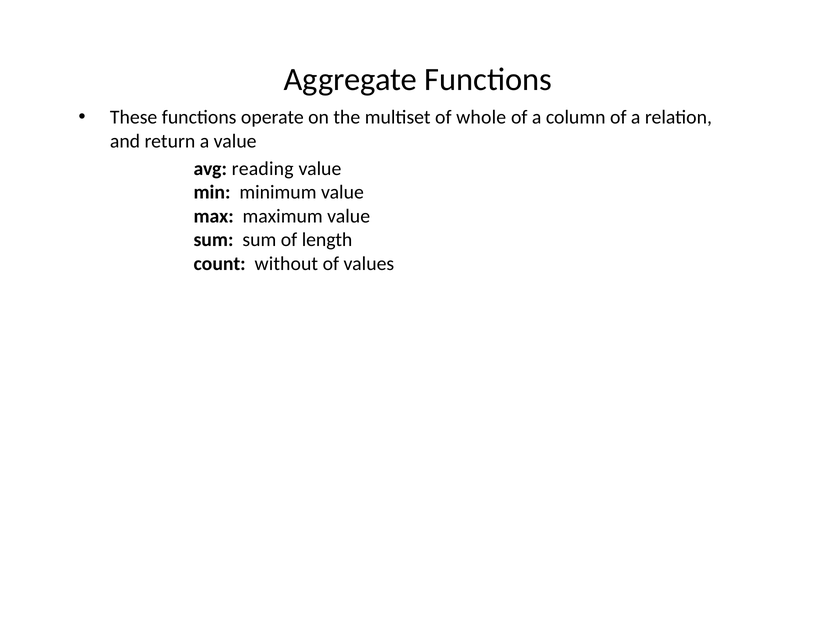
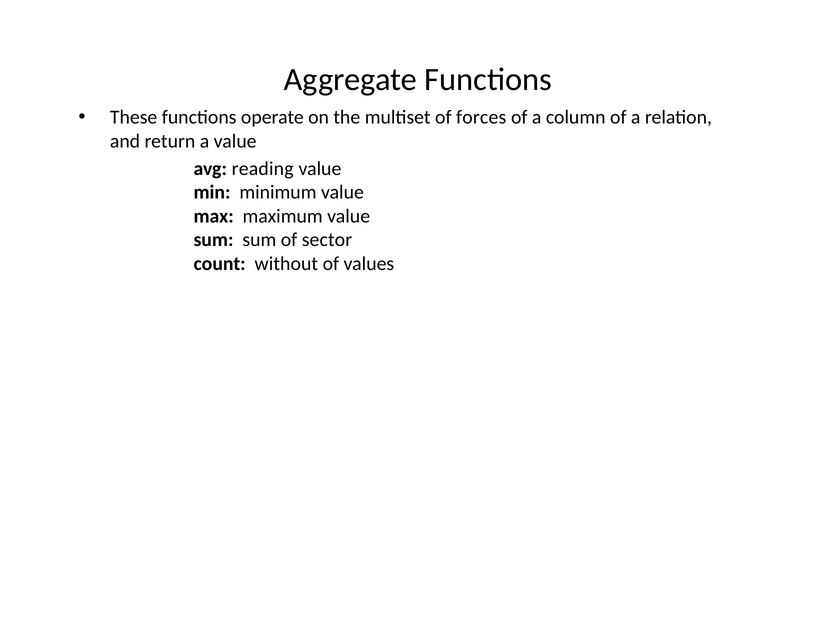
whole: whole -> forces (481, 117)
length: length -> sector (327, 240)
